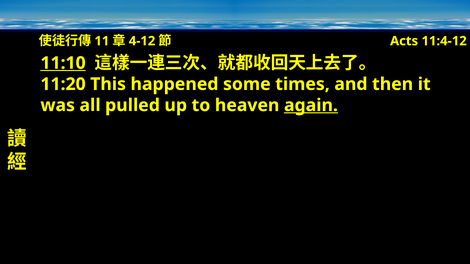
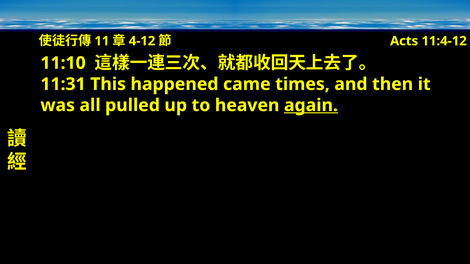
11:10 underline: present -> none (63, 63)
11:20: 11:20 -> 11:31 (63, 84)
some: some -> came (247, 84)
